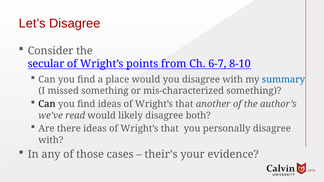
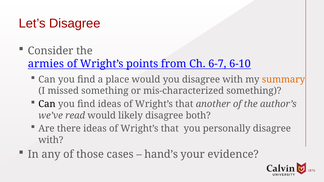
secular: secular -> armies (46, 64)
8-10: 8-10 -> 6-10 (240, 64)
summary colour: blue -> orange (283, 80)
their’s: their’s -> hand’s (161, 155)
